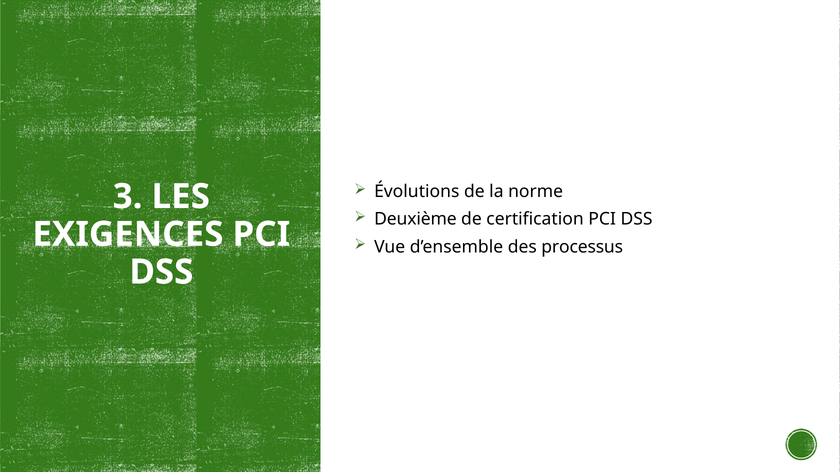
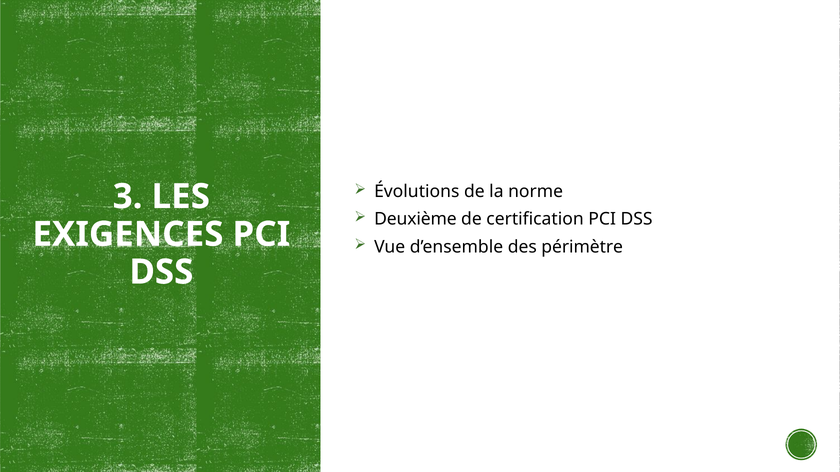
processus: processus -> périmètre (582, 247)
